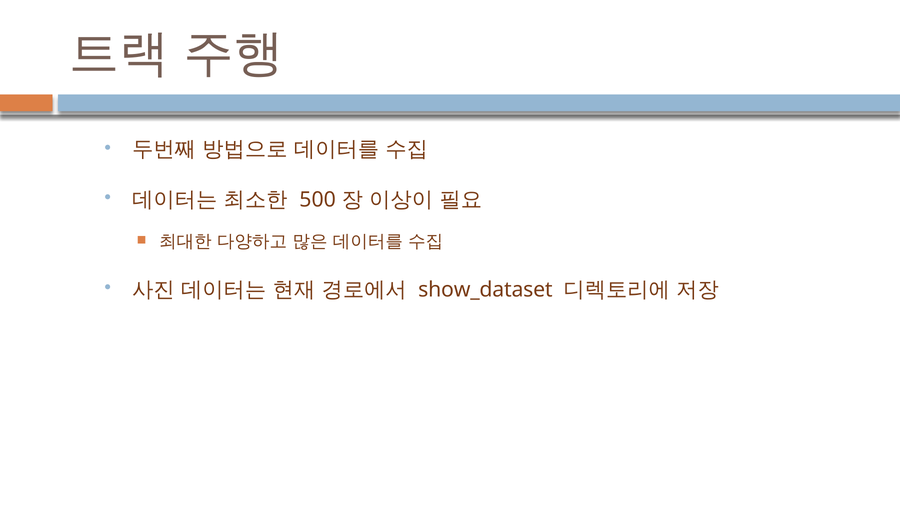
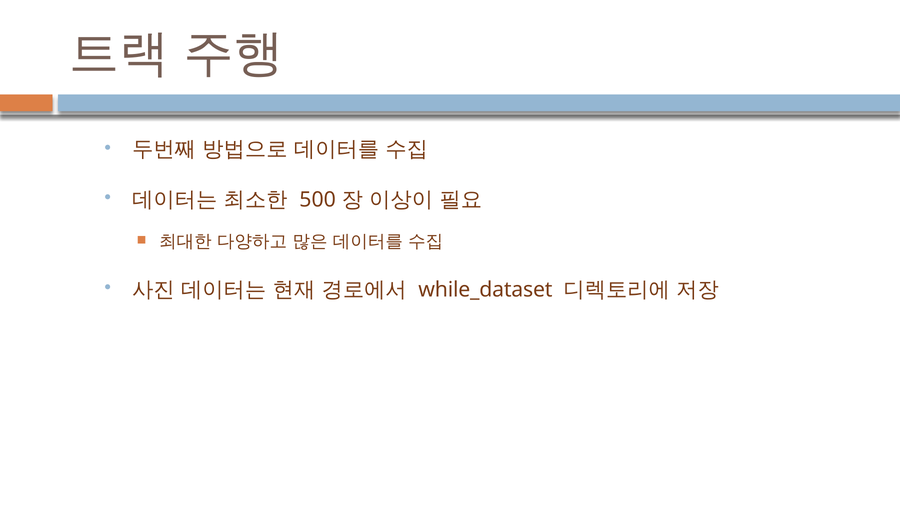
show_dataset: show_dataset -> while_dataset (485, 290)
